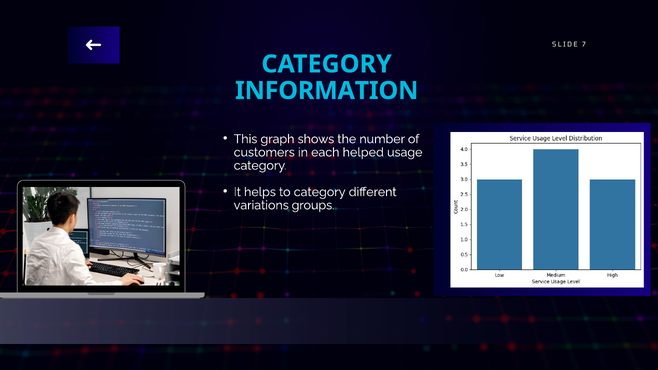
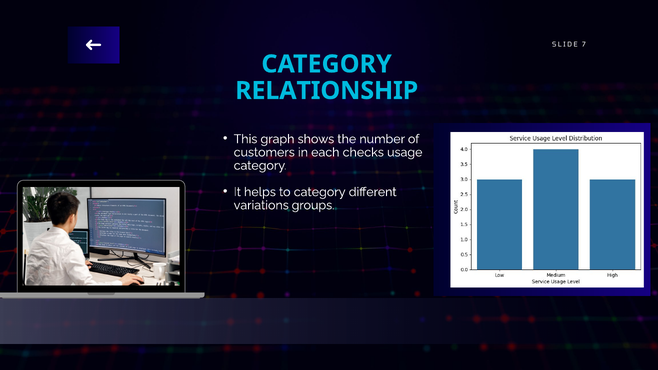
INFORMATION: INFORMATION -> RELATIONSHIP (327, 91)
helped: helped -> checks (363, 152)
